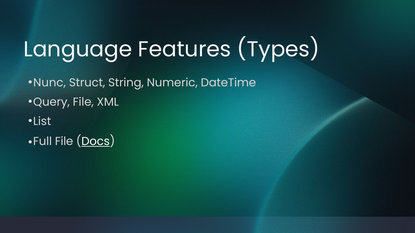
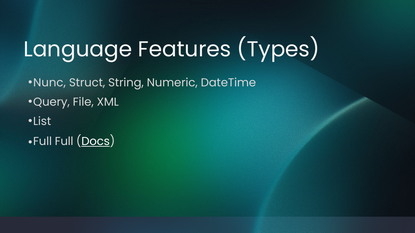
Full File: File -> Full (64, 142)
